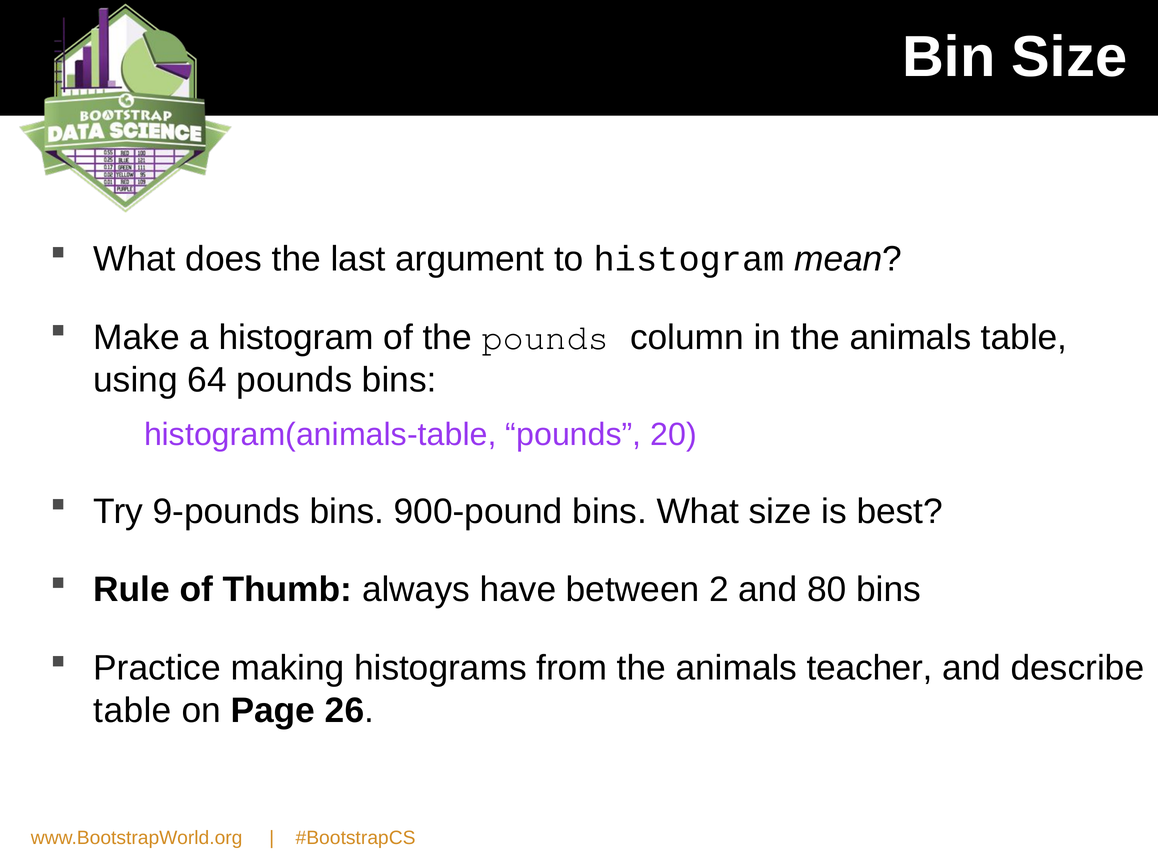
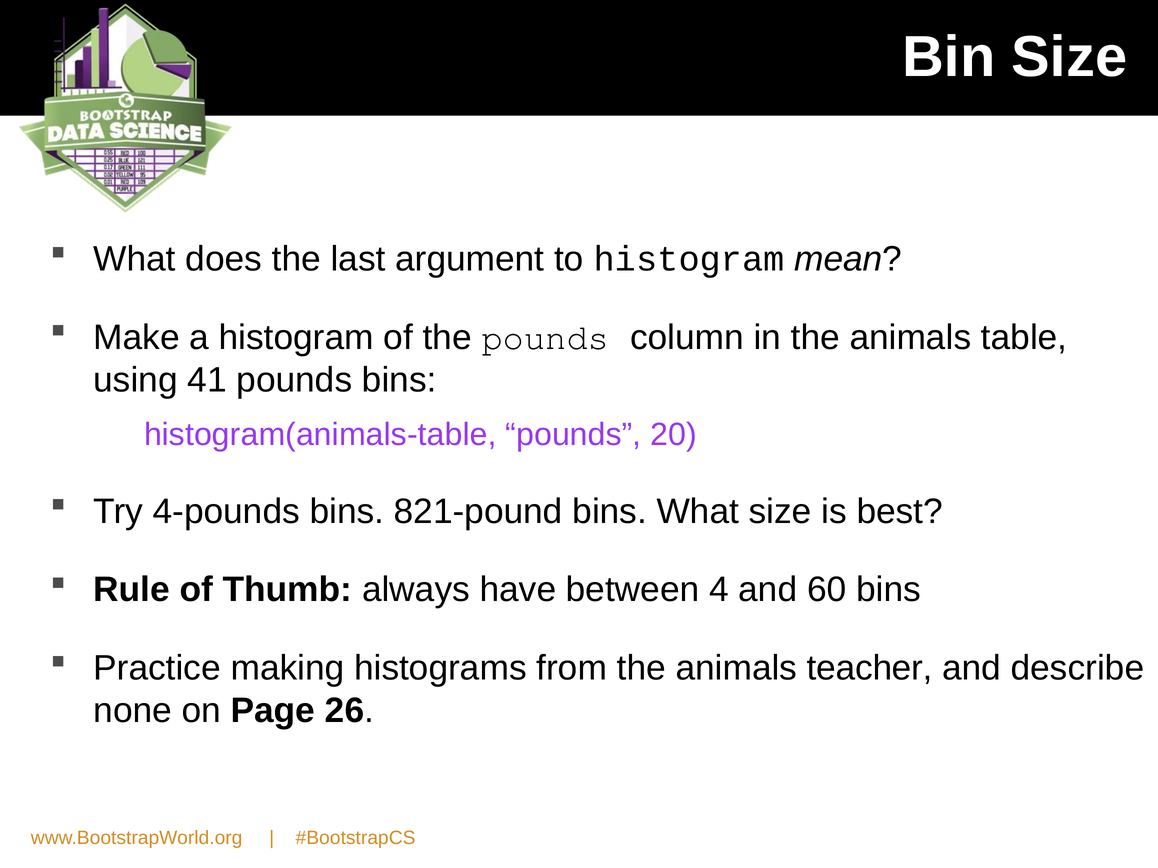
64: 64 -> 41 (207, 380)
9-pounds: 9-pounds -> 4-pounds (226, 512)
900-pound: 900-pound -> 821-pound (478, 512)
2: 2 -> 4 (719, 590)
80: 80 -> 60 (827, 590)
table: table -> none (133, 711)
